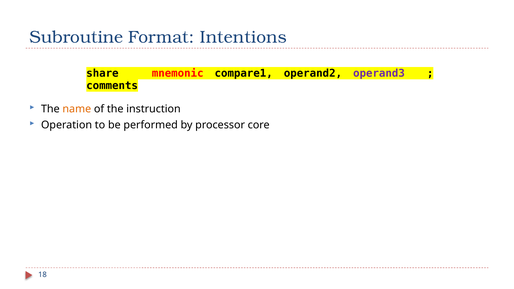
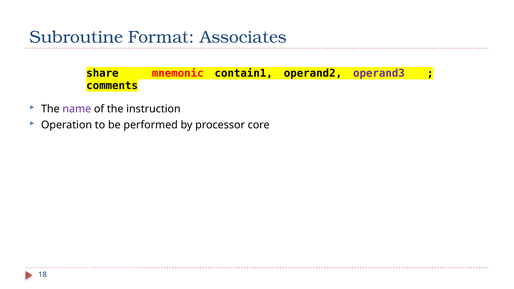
Intentions: Intentions -> Associates (243, 37)
compare1: compare1 -> contain1 (244, 73)
name colour: orange -> purple (77, 109)
